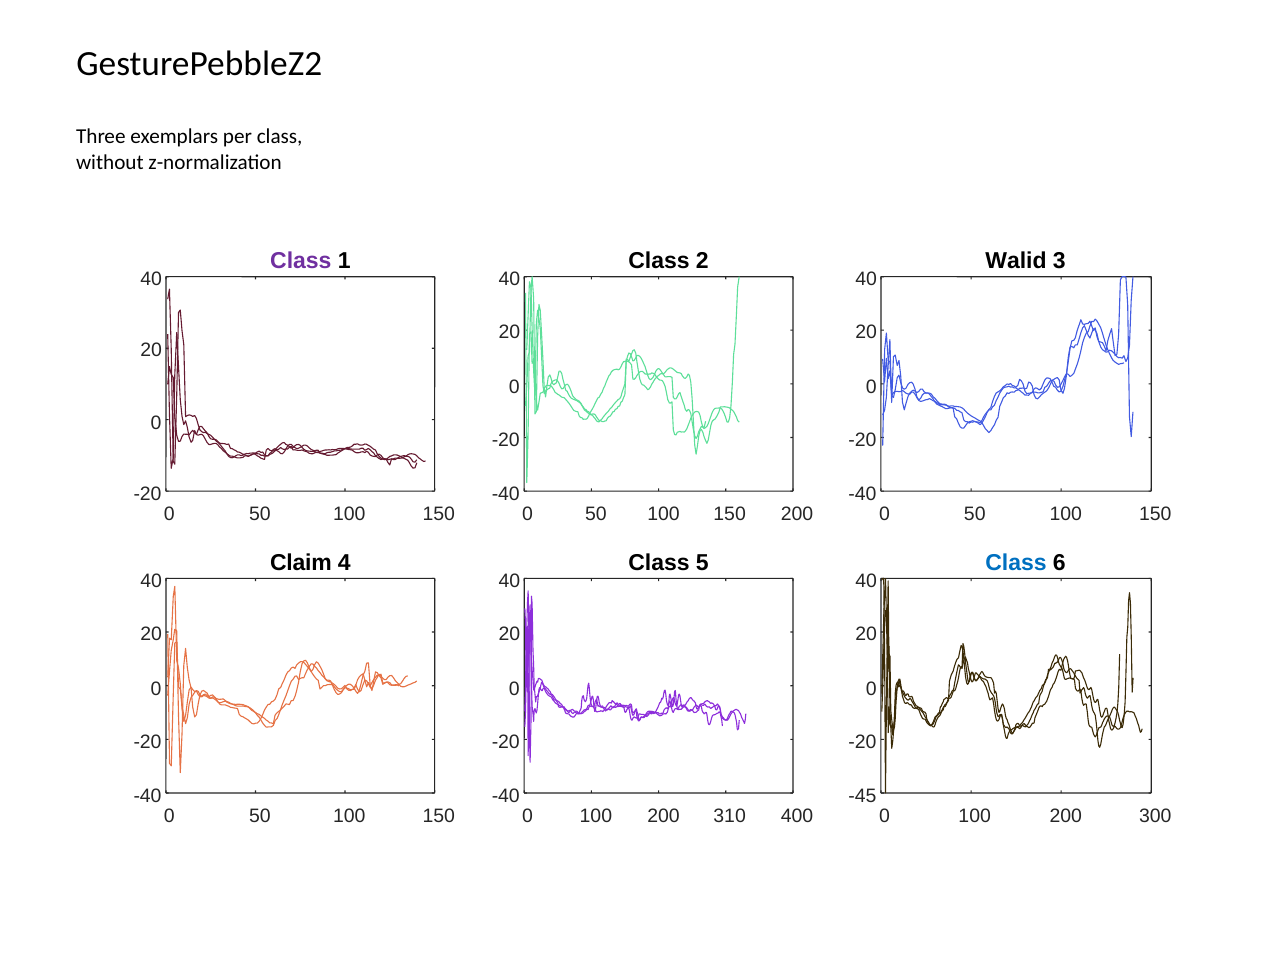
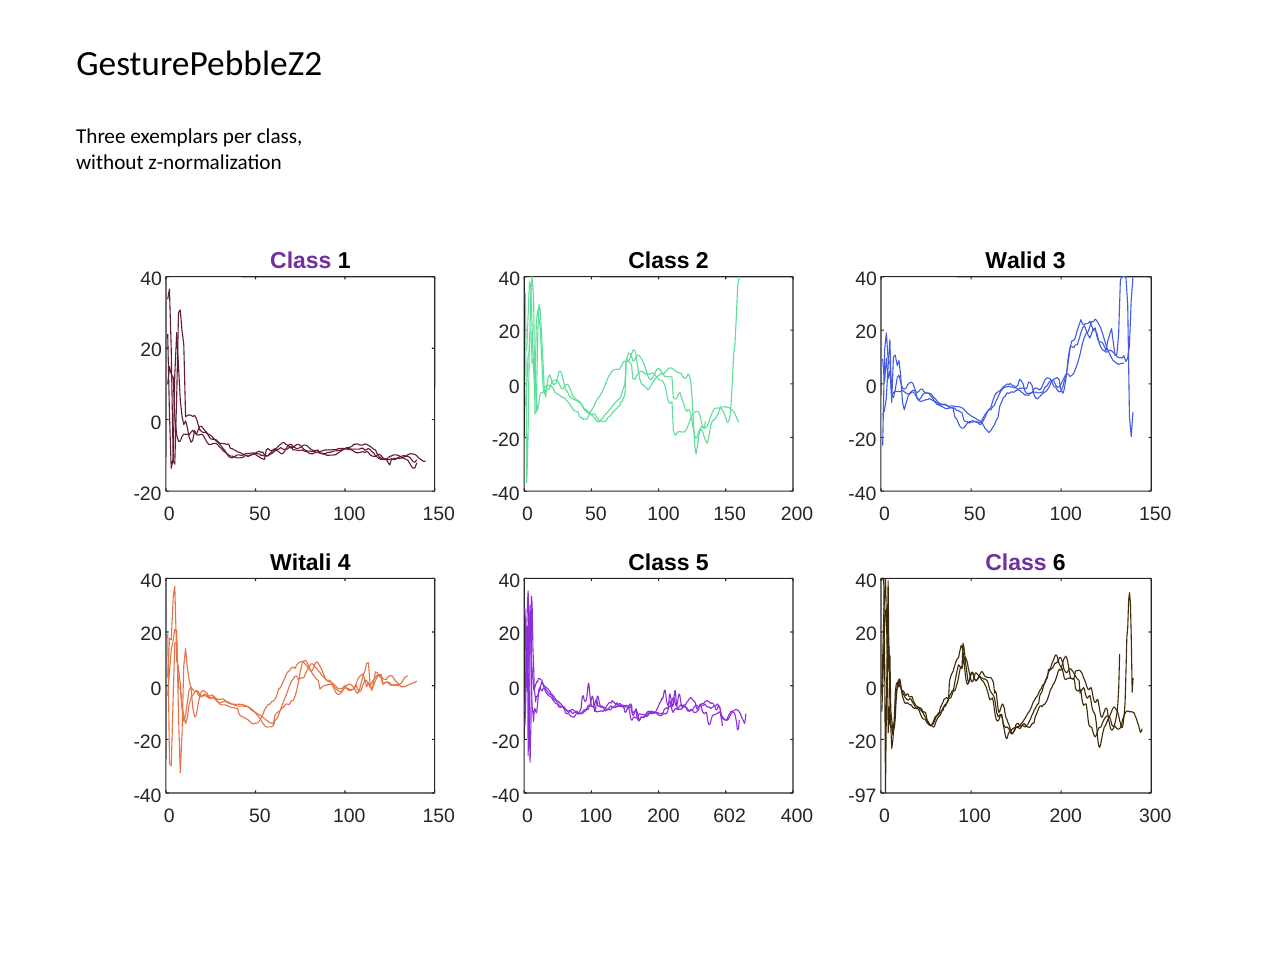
Claim: Claim -> Witali (301, 563)
Class colour: blue -> purple (1016, 563)
-45: -45 -> -97 (862, 796)
310: 310 -> 602 (730, 817)
